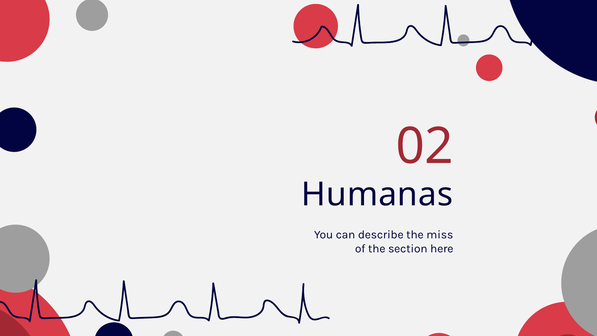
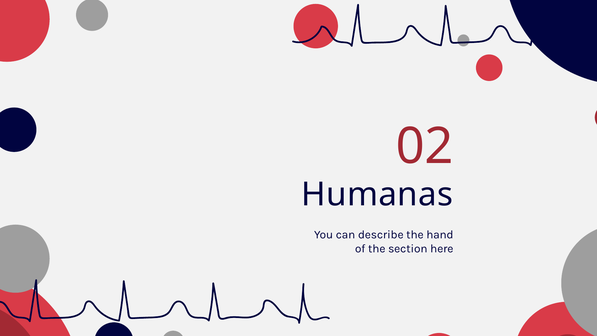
miss: miss -> hand (440, 235)
